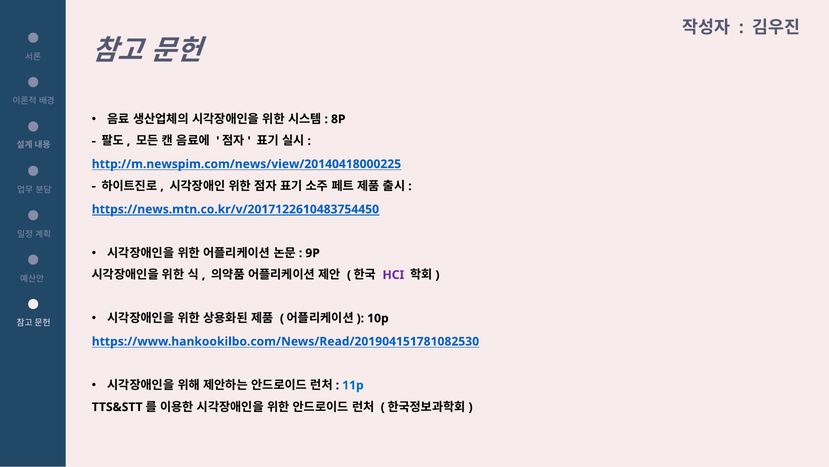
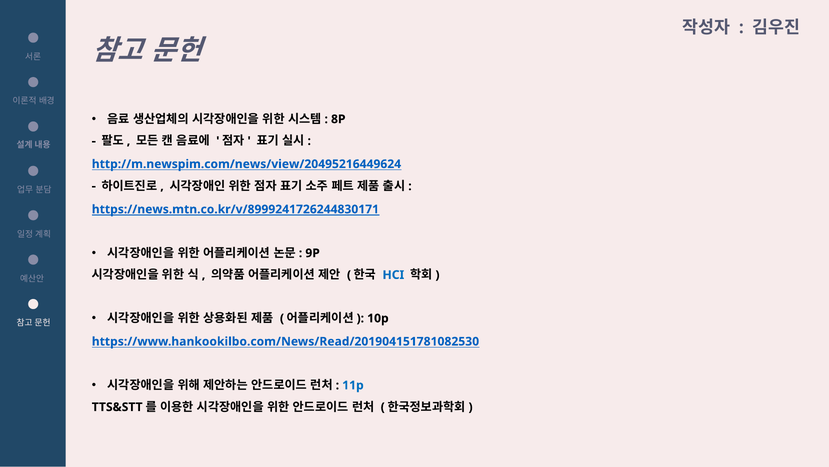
http://m.newspim.com/news/view/20140418000225: http://m.newspim.com/news/view/20140418000225 -> http://m.newspim.com/news/view/20495216449624 (246, 164)
https://news.mtn.co.kr/v/2017122610483754450: https://news.mtn.co.kr/v/2017122610483754450 -> https://news.mtn.co.kr/v/8999241726244830171 (235, 209)
HCI colour: purple -> blue (393, 274)
